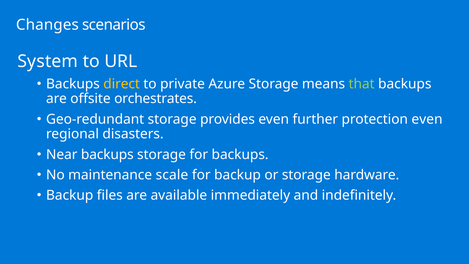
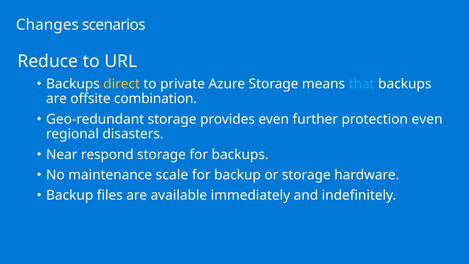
System: System -> Reduce (48, 61)
that colour: light green -> light blue (362, 84)
orchestrates: orchestrates -> combination (156, 99)
Near backups: backups -> respond (107, 154)
